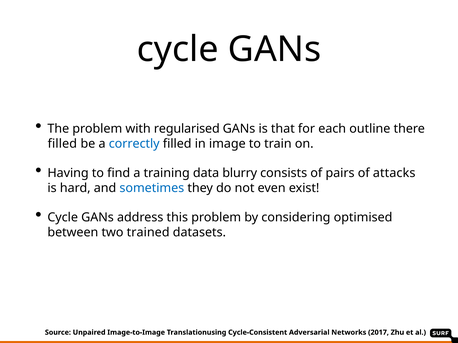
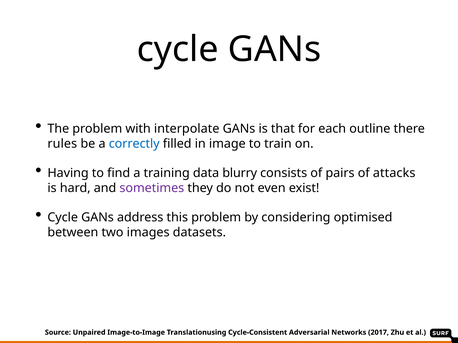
regularised: regularised -> interpolate (187, 129)
filled: filled -> rules (62, 144)
sometimes colour: blue -> purple (152, 188)
trained: trained -> images (148, 233)
